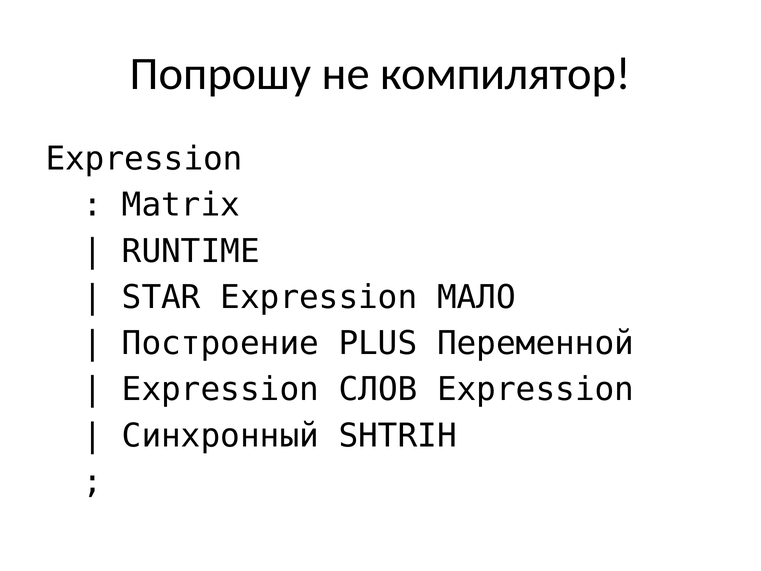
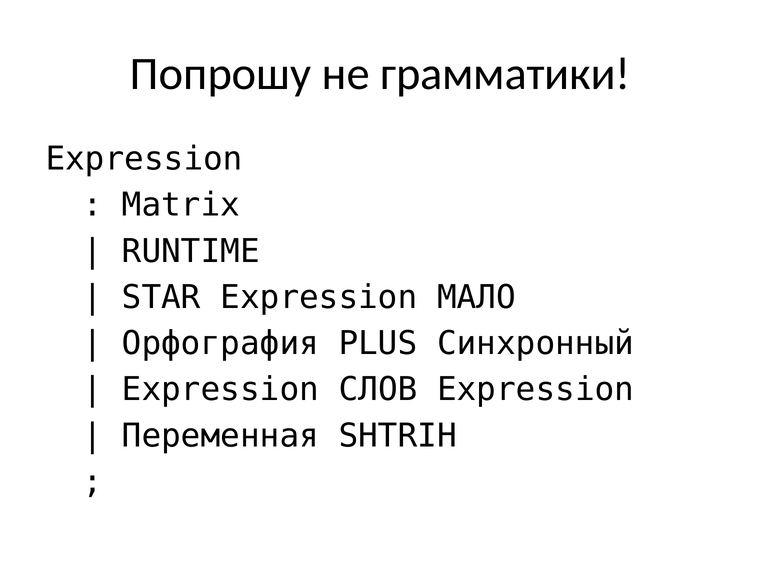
компилятор: компилятор -> грамматики (505, 74)
Построение: Построение -> Орфография (220, 343)
Переменной: Переменной -> Синхронный (536, 343)
Синхронный: Синхронный -> Переменная (220, 436)
